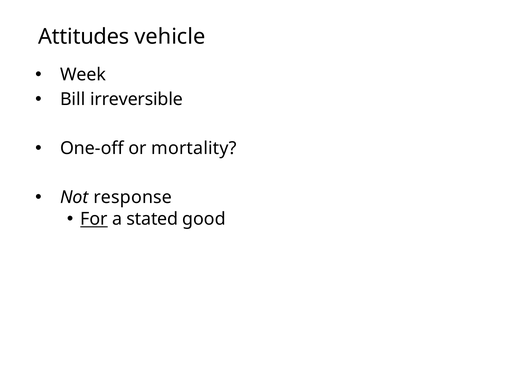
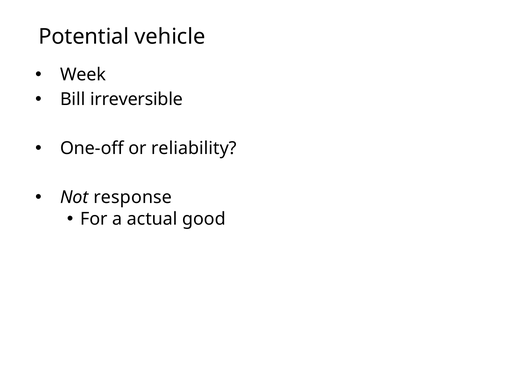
Attitudes: Attitudes -> Potential (84, 37)
mortality: mortality -> reliability (194, 148)
For underline: present -> none (94, 219)
stated: stated -> actual (152, 219)
